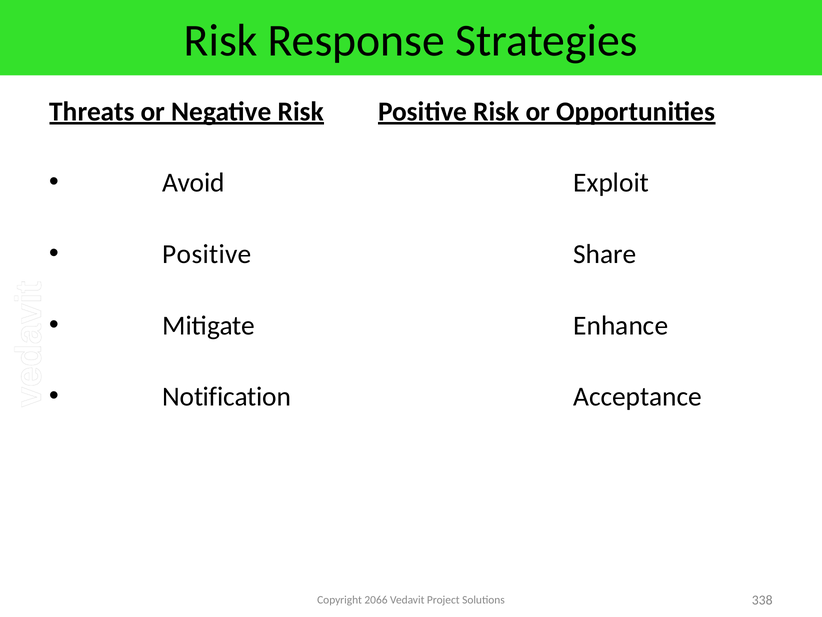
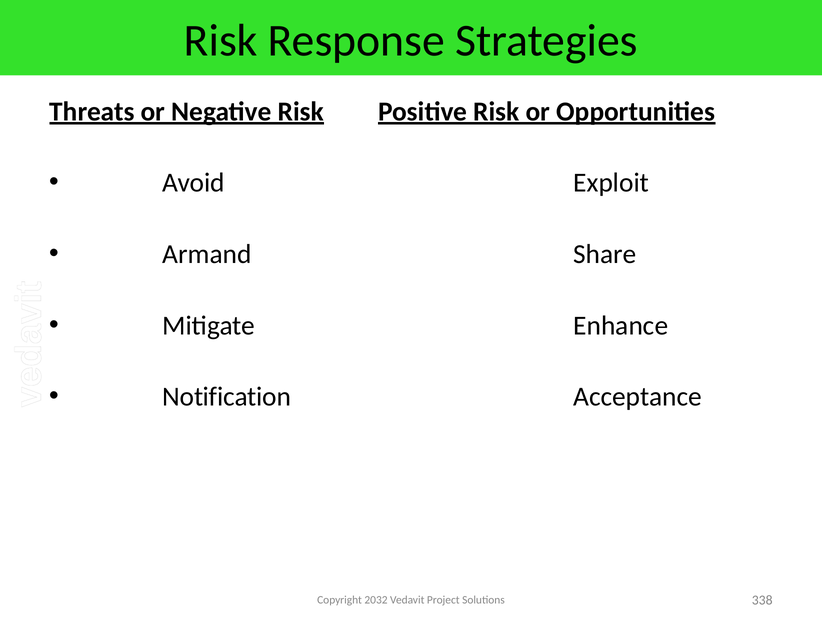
Positive: Positive -> Armand (207, 254)
2066: 2066 -> 2032 (376, 600)
